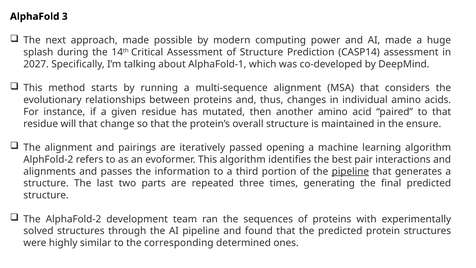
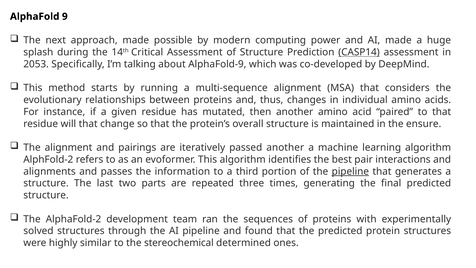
3: 3 -> 9 (65, 16)
CASP14 underline: none -> present (359, 52)
2027: 2027 -> 2053 (36, 64)
AlphaFold-1: AlphaFold-1 -> AlphaFold-9 (217, 64)
passed opening: opening -> another (285, 147)
corresponding: corresponding -> stereochemical (179, 243)
